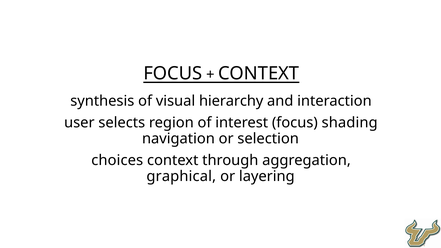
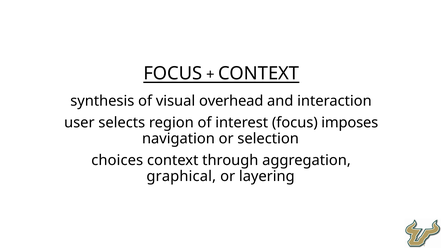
hierarchy: hierarchy -> overhead (231, 101)
shading: shading -> imposes (350, 123)
